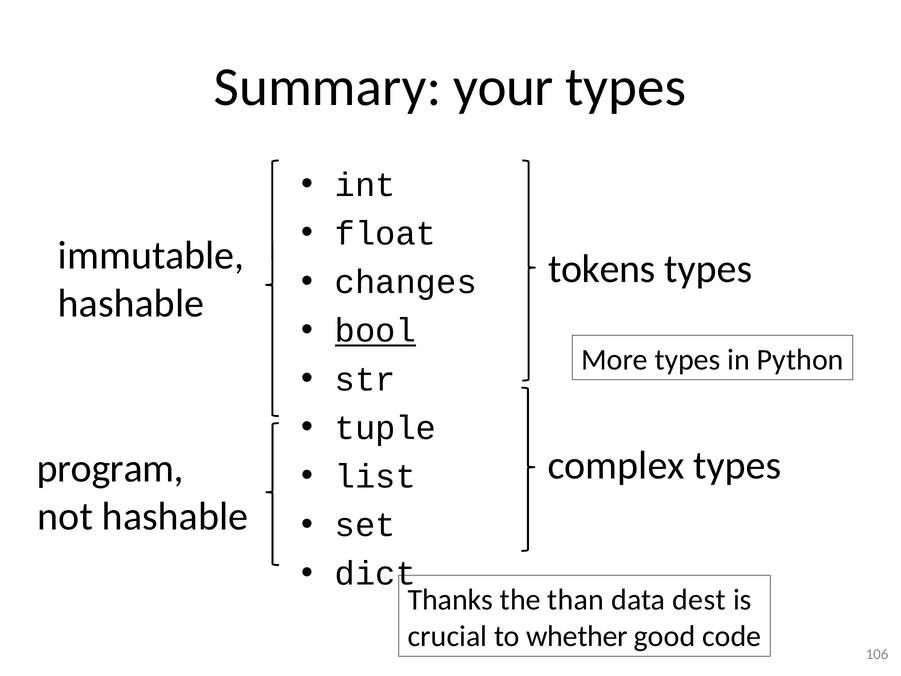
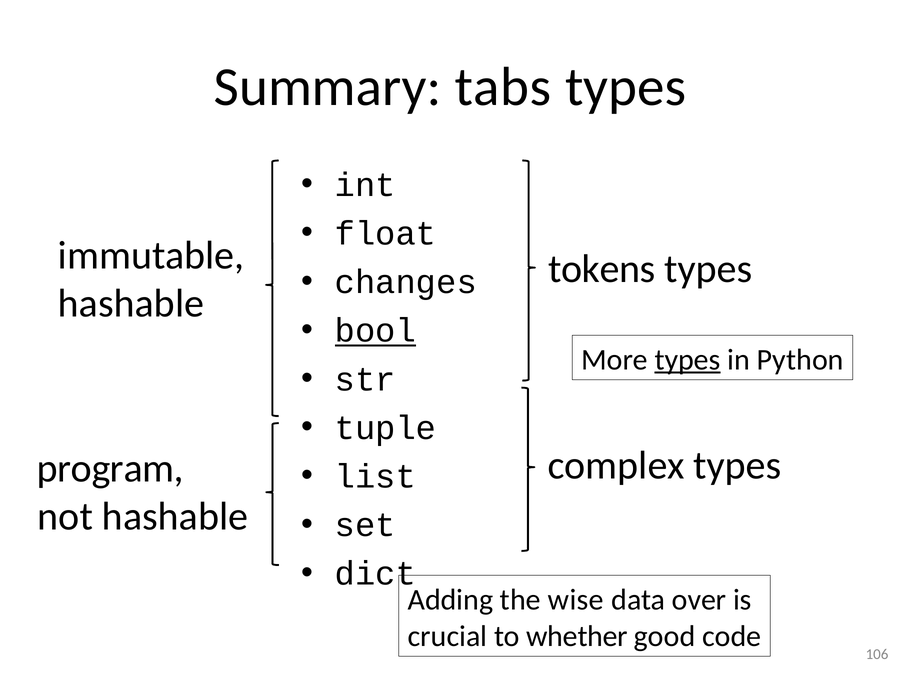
your: your -> tabs (503, 87)
types underline: none -> present (688, 359)
Thanks: Thanks -> Adding (450, 600)
than: than -> wise (576, 600)
dest: dest -> over (699, 600)
